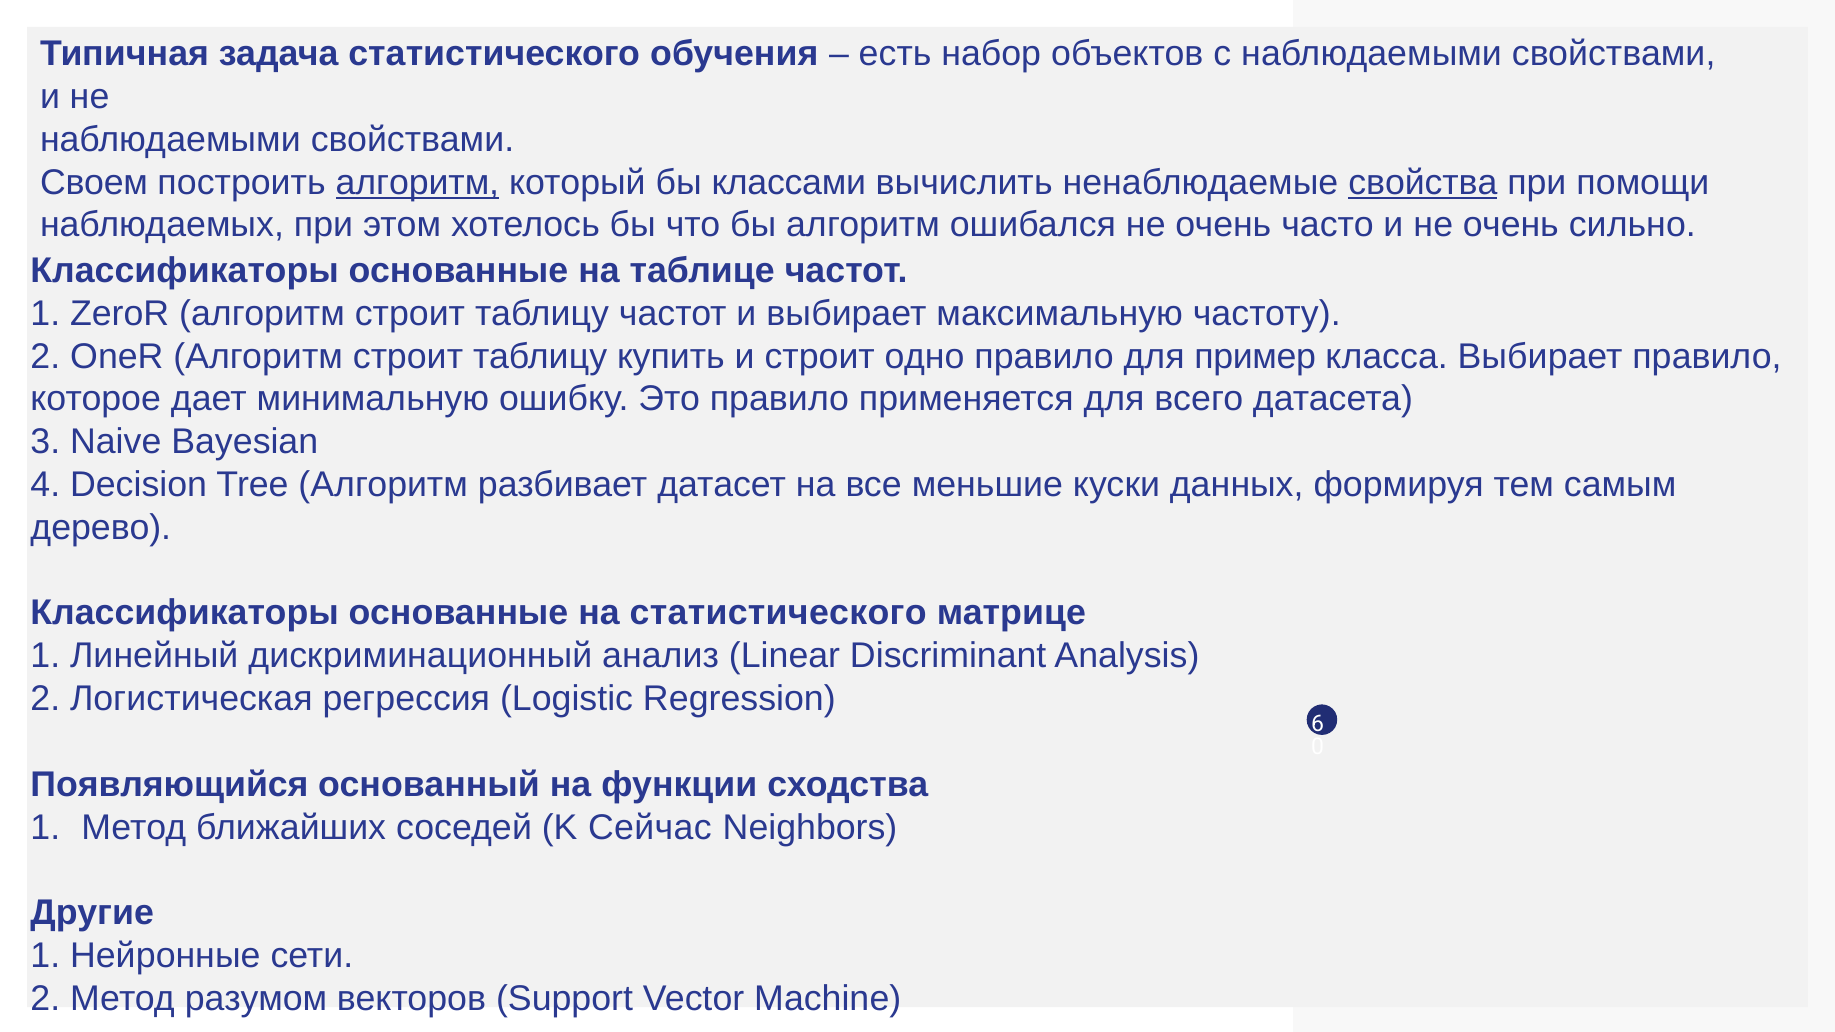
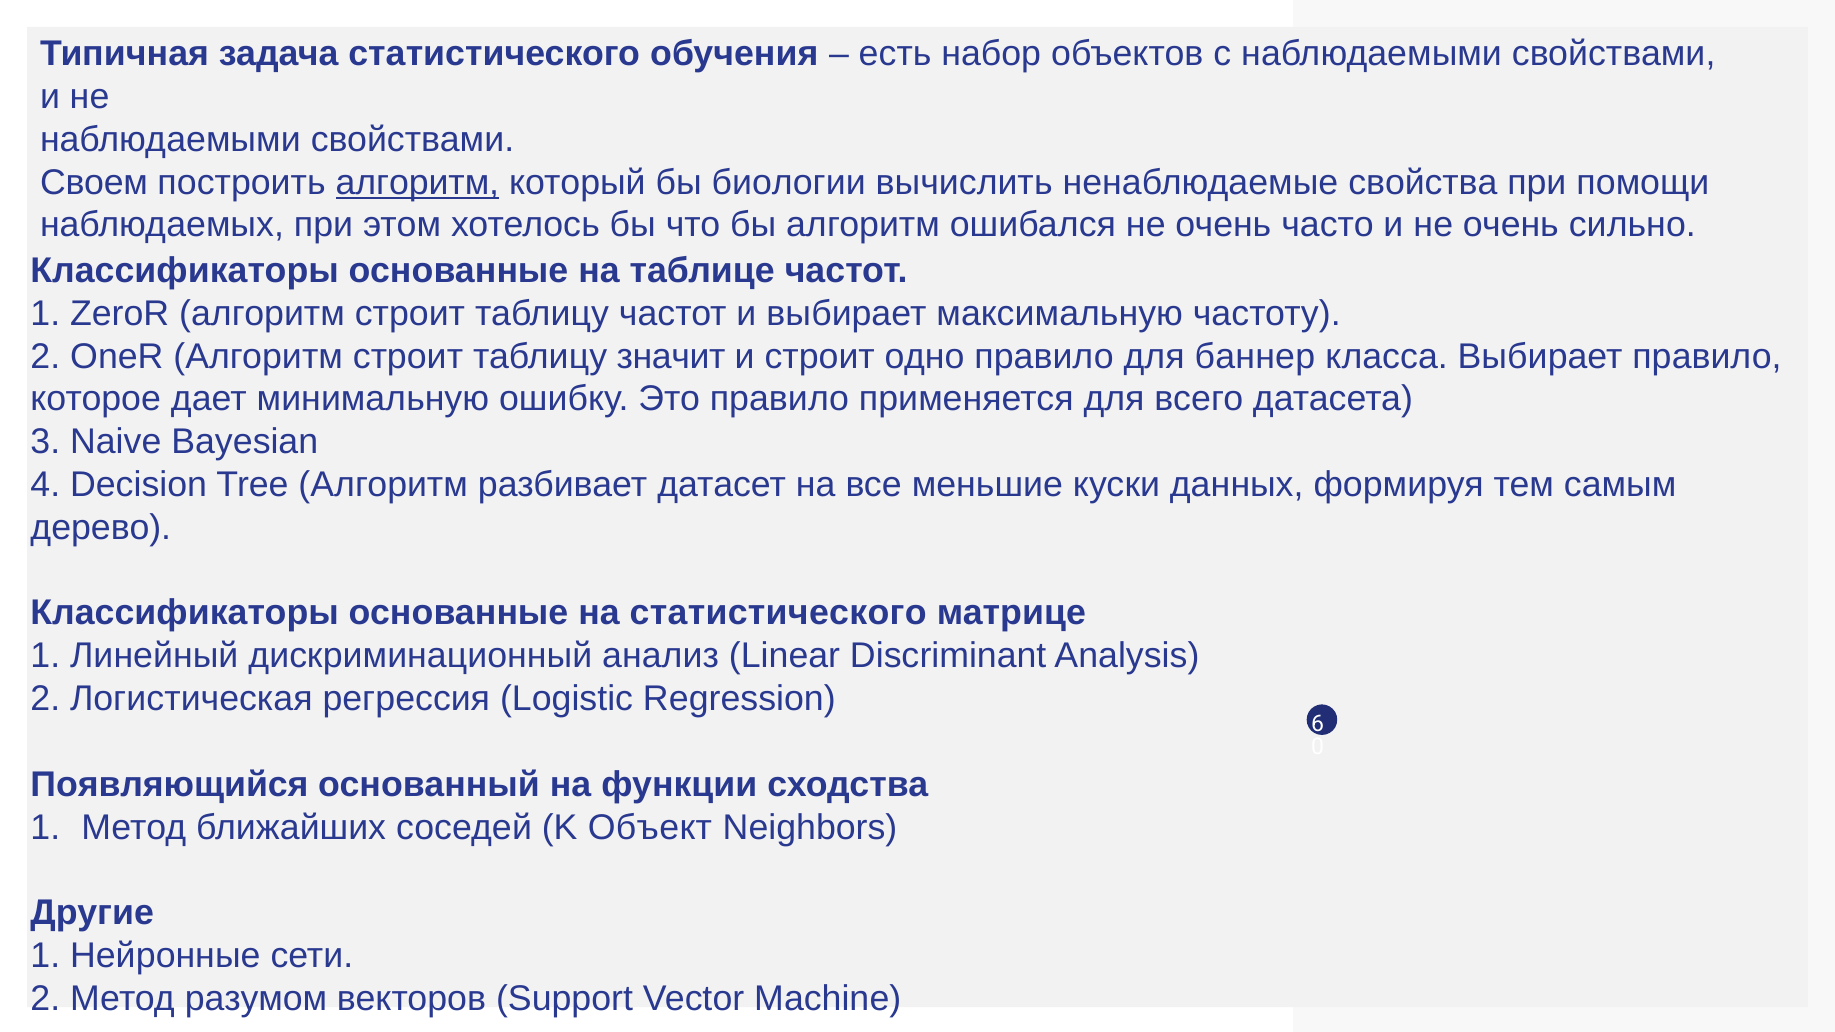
классами: классами -> биологии (789, 182)
свойства underline: present -> none (1423, 182)
купить: купить -> значит (671, 356)
пример: пример -> баннер (1255, 356)
Сейчас: Сейчас -> Объект (650, 828)
